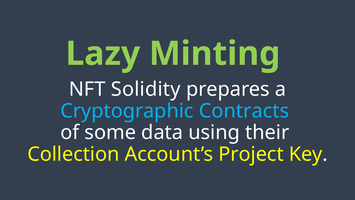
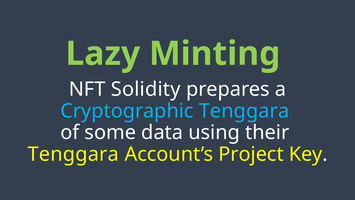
Cryptographic Contracts: Contracts -> Tenggara (244, 111)
Collection: Collection -> Tenggara (73, 154)
